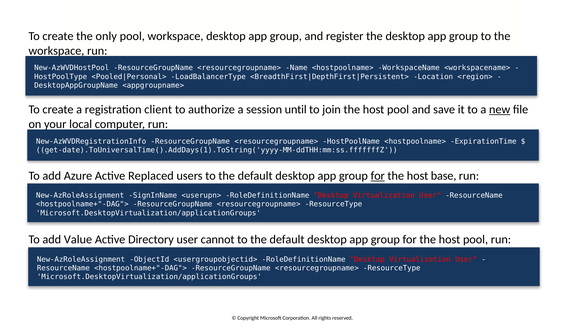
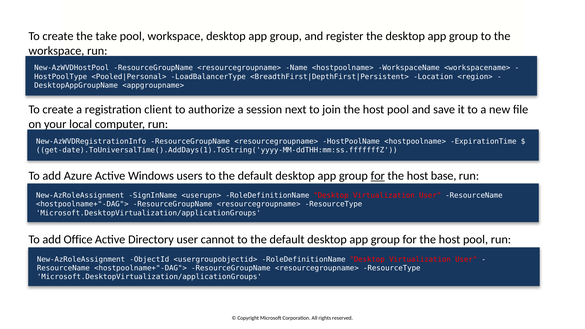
only: only -> take (106, 36)
until: until -> next (296, 110)
new underline: present -> none (500, 110)
Replaced: Replaced -> Windows (151, 176)
Value: Value -> Office (78, 240)
